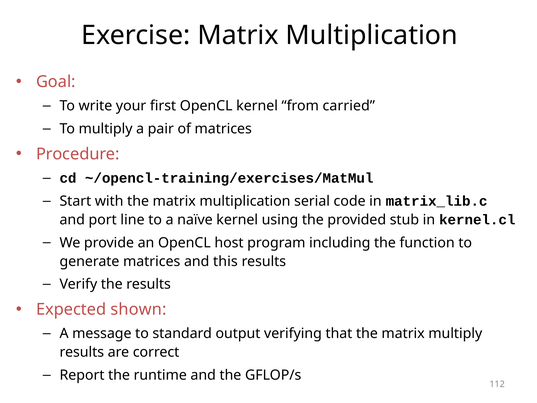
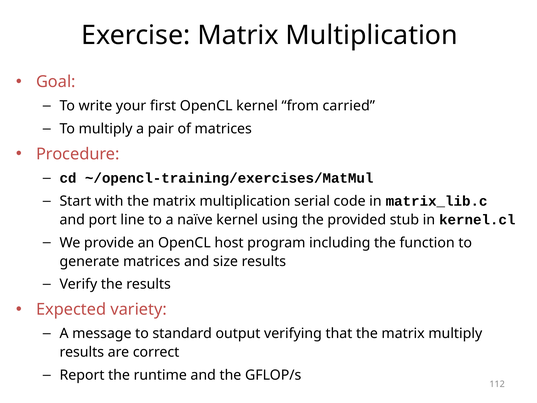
this: this -> size (225, 261)
shown: shown -> variety (139, 309)
